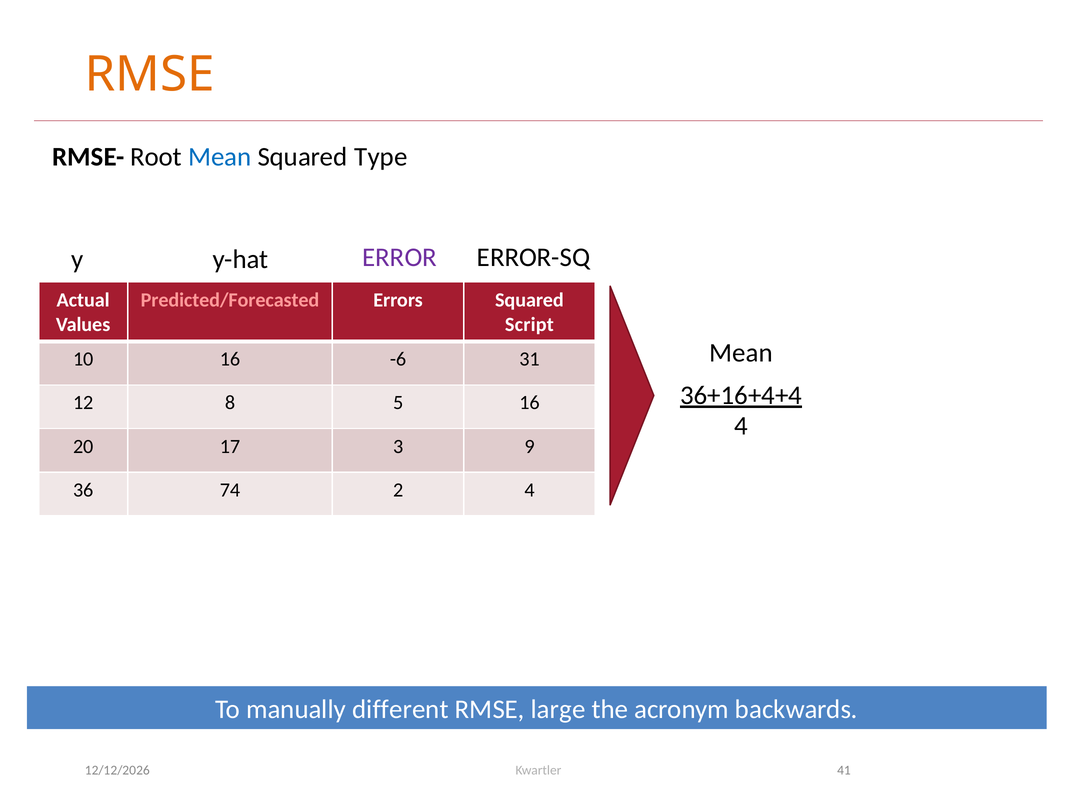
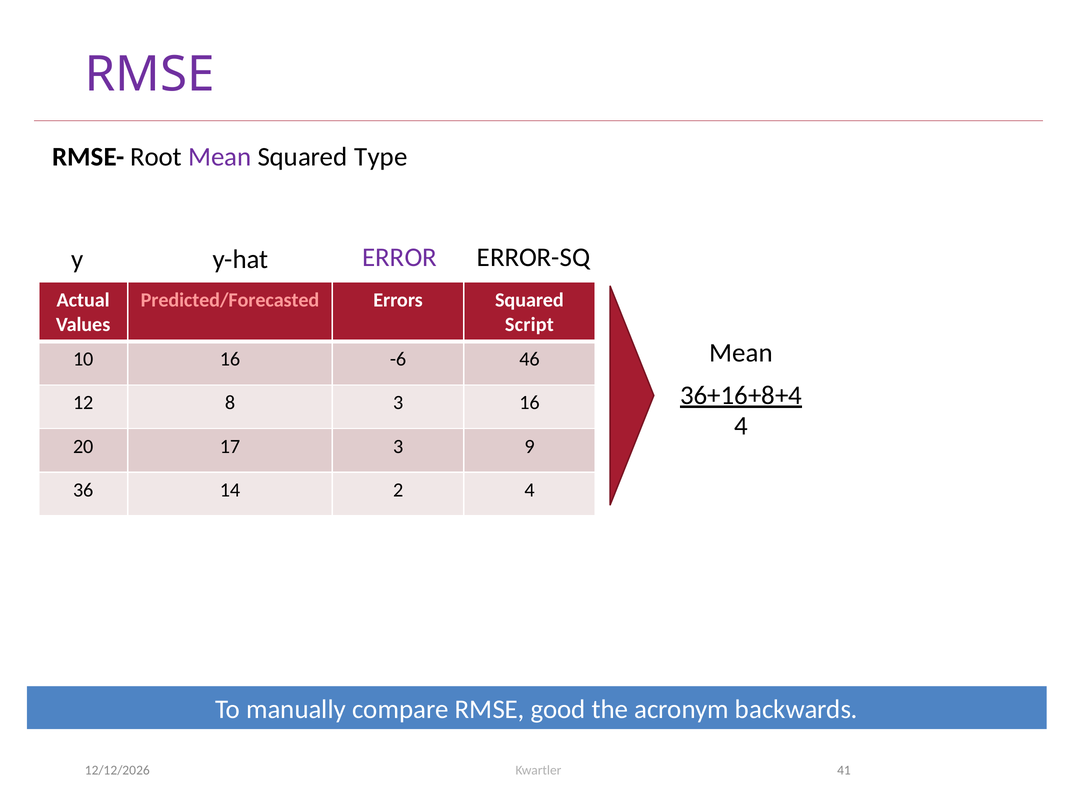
RMSE colour: orange -> purple (150, 75)
Mean colour: blue -> purple (220, 157)
31: 31 -> 46 (530, 360)
36+16+4+4: 36+16+4+4 -> 36+16+8+4 (741, 395)
8 5: 5 -> 3 (398, 403)
74: 74 -> 14 (230, 491)
different: different -> compare (400, 710)
large: large -> good (558, 710)
